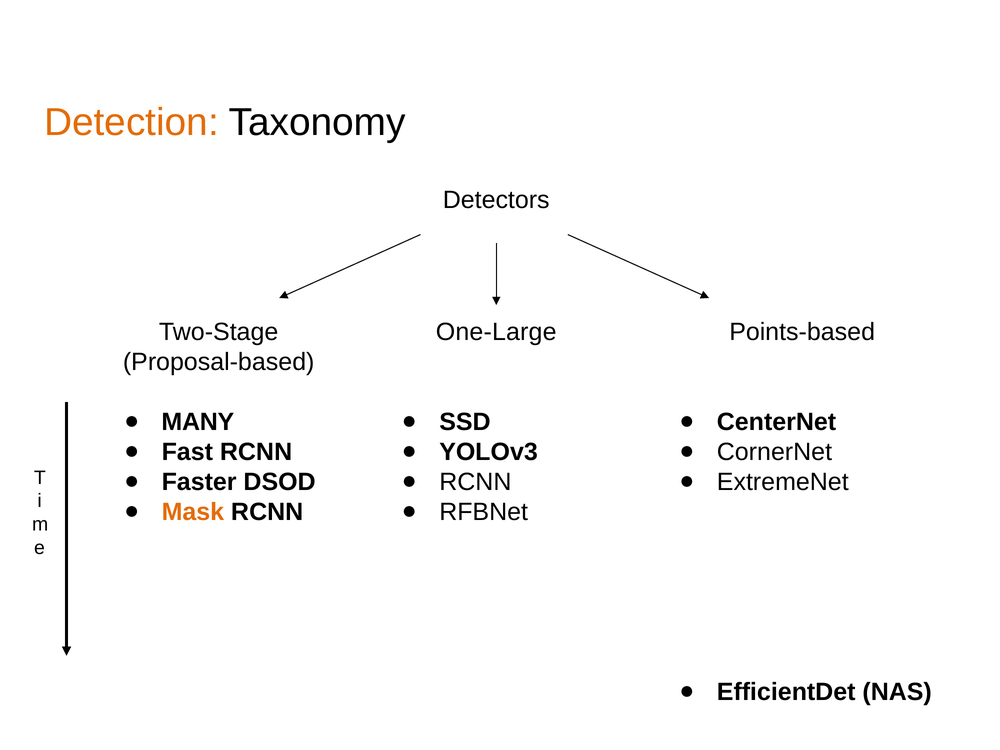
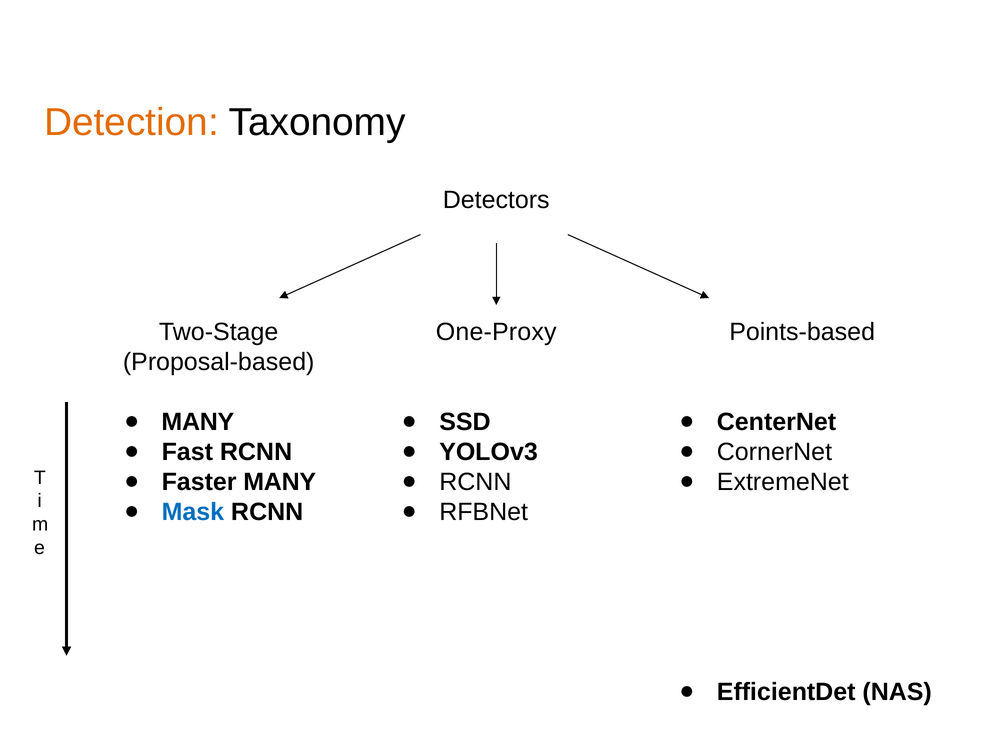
One-Large: One-Large -> One-Proxy (496, 332)
Faster DSOD: DSOD -> MANY (280, 482)
Mask colour: orange -> blue (193, 512)
